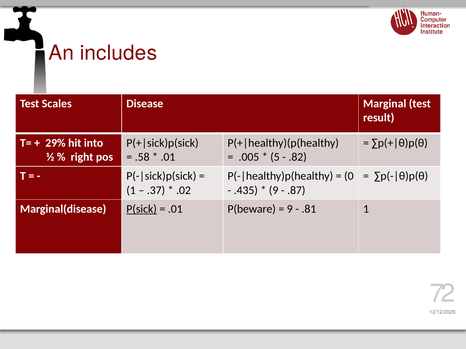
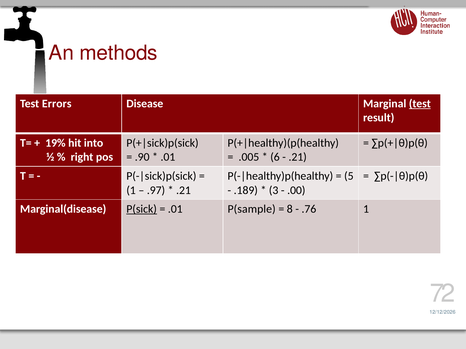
includes: includes -> methods (119, 53)
Scales: Scales -> Errors (57, 104)
test underline: none -> present (420, 104)
29%: 29% -> 19% (55, 143)
.58: .58 -> .90 (142, 157)
5: 5 -> 6 (275, 157)
.82: .82 -> .21 (298, 157)
0: 0 -> 5 (349, 176)
.37: .37 -> .97 (156, 190)
.02: .02 -> .21 (183, 190)
.435: .435 -> .189 (246, 190)
9: 9 -> 3 (274, 190)
.87: .87 -> .00 (296, 190)
P(beware: P(beware -> P(sample (252, 209)
9: 9 -> 8 (290, 209)
.81: .81 -> .76 (309, 209)
